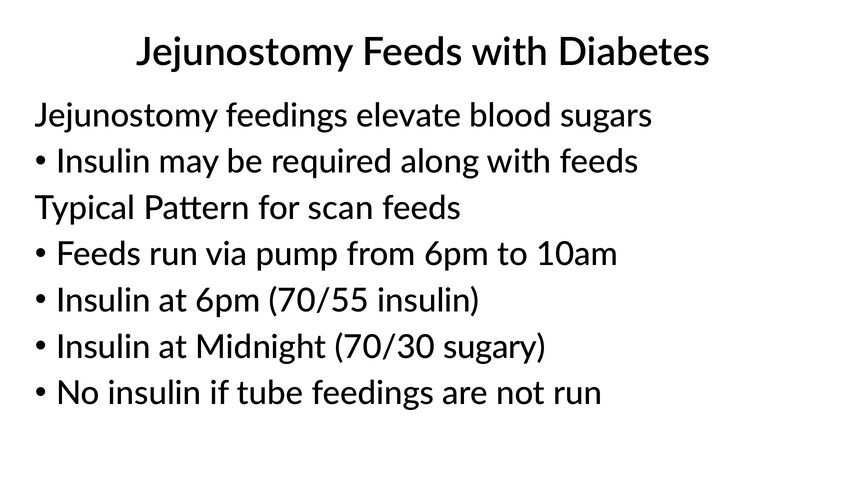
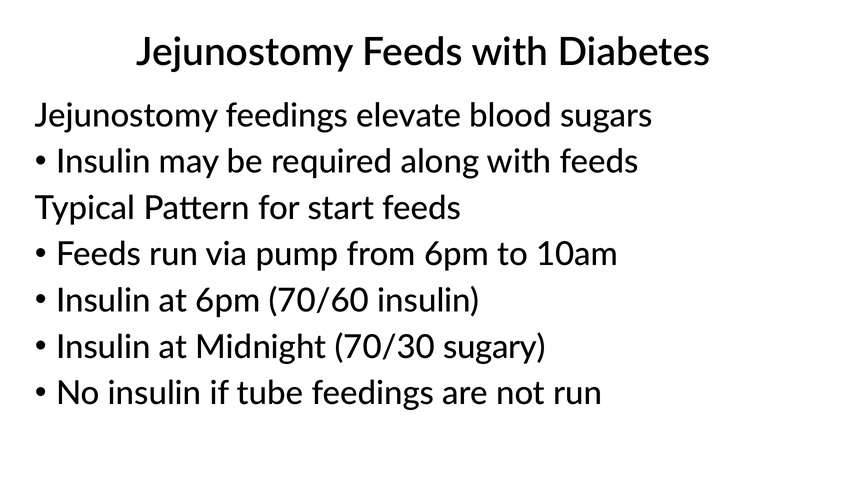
scan: scan -> start (341, 208)
70/55: 70/55 -> 70/60 (319, 301)
